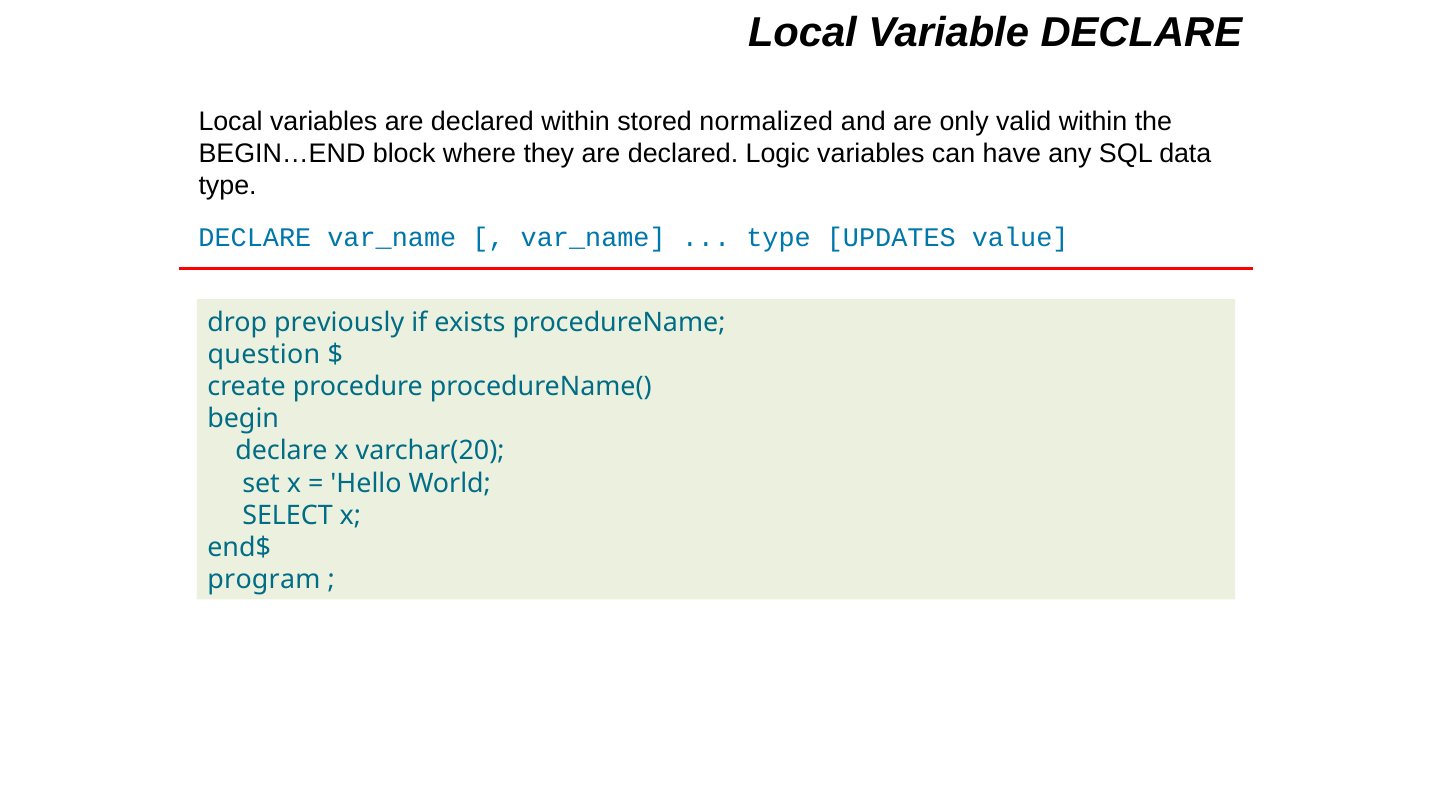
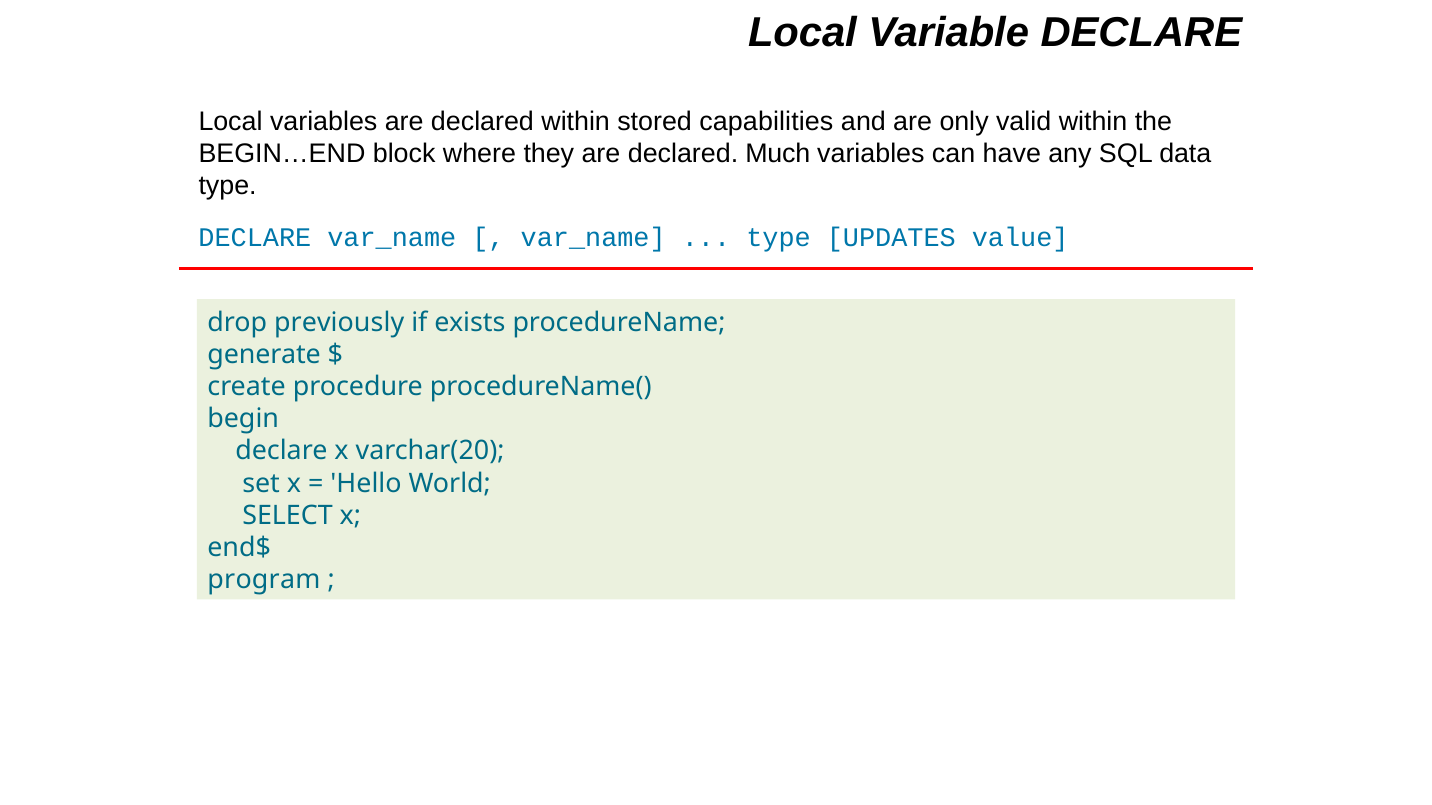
normalized: normalized -> capabilities (766, 122)
Logic: Logic -> Much (778, 154)
question: question -> generate (264, 355)
